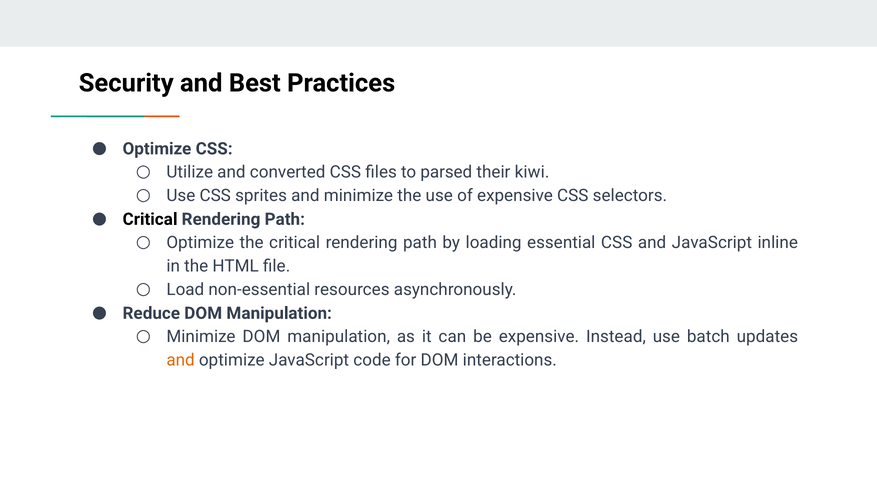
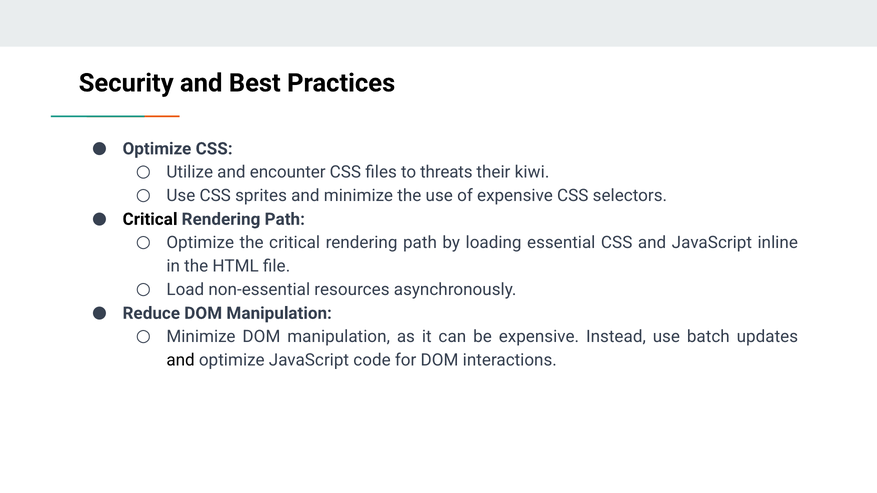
converted: converted -> encounter (288, 172)
parsed: parsed -> threats (446, 172)
and colour: orange -> black (181, 360)
